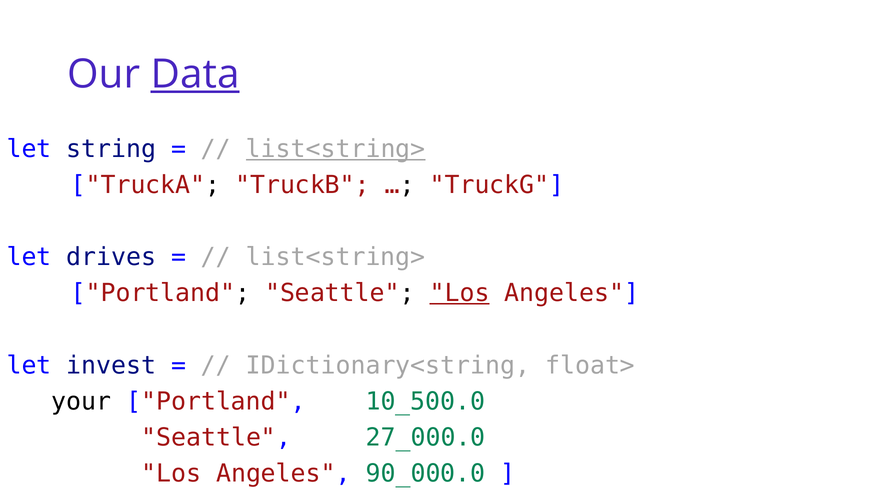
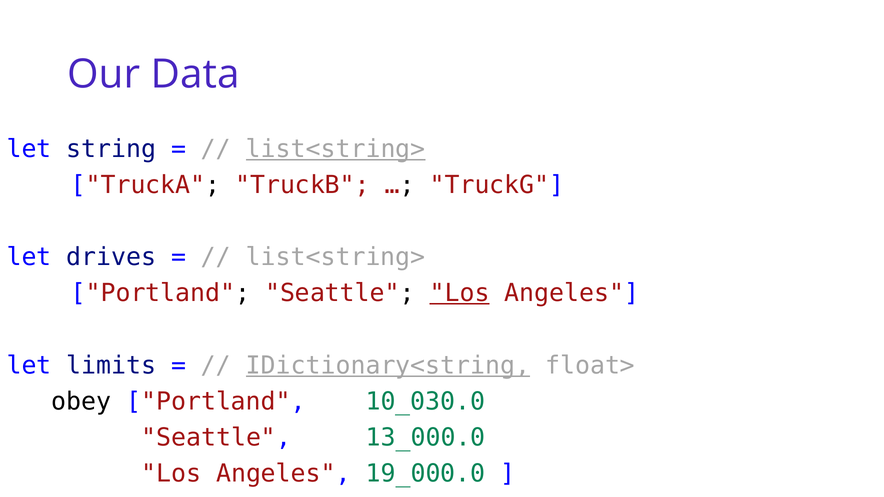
Data underline: present -> none (195, 74)
invest: invest -> limits (111, 366)
IDictionary<string underline: none -> present (388, 366)
your: your -> obey (81, 402)
10_500.0: 10_500.0 -> 10_030.0 (425, 402)
27_000.0: 27_000.0 -> 13_000.0 (426, 438)
90_000.0: 90_000.0 -> 19_000.0 (426, 474)
